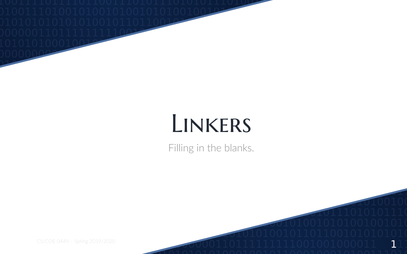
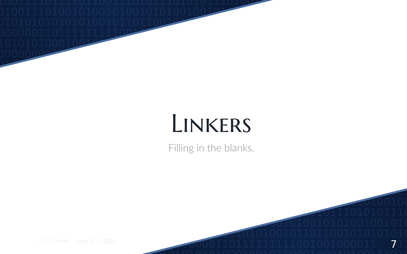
1: 1 -> 7 (394, 245)
